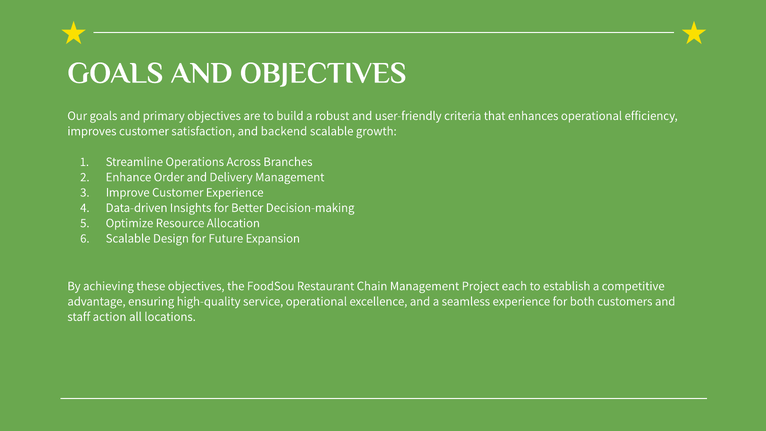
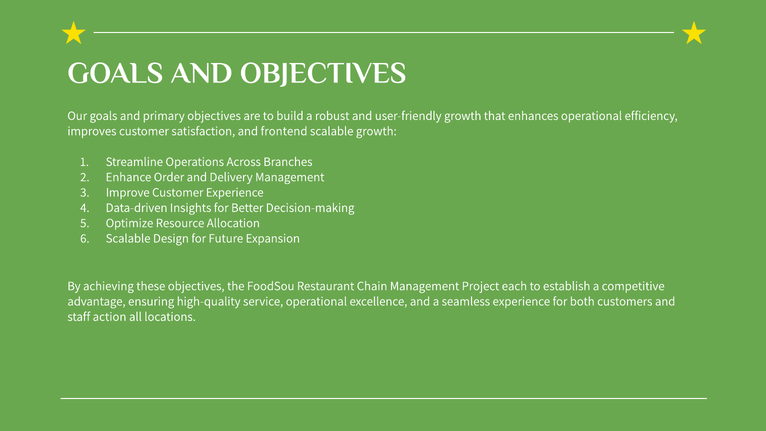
user-friendly criteria: criteria -> growth (463, 116)
backend: backend -> frontend (284, 131)
